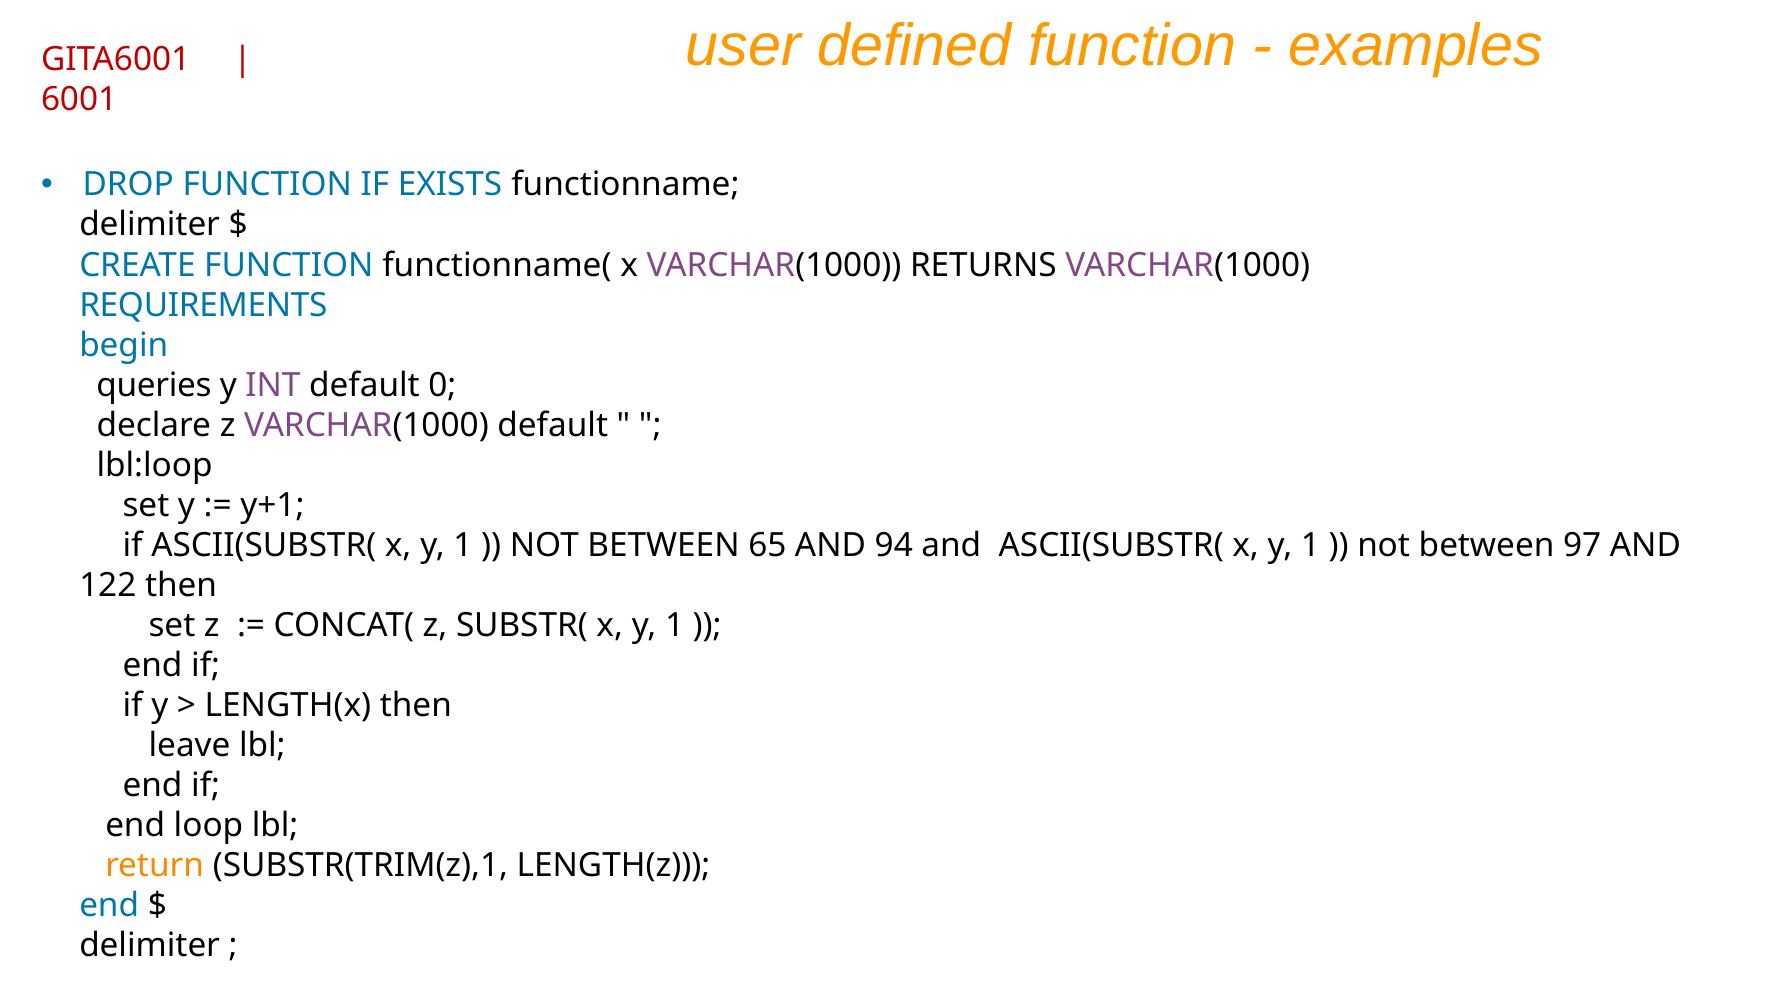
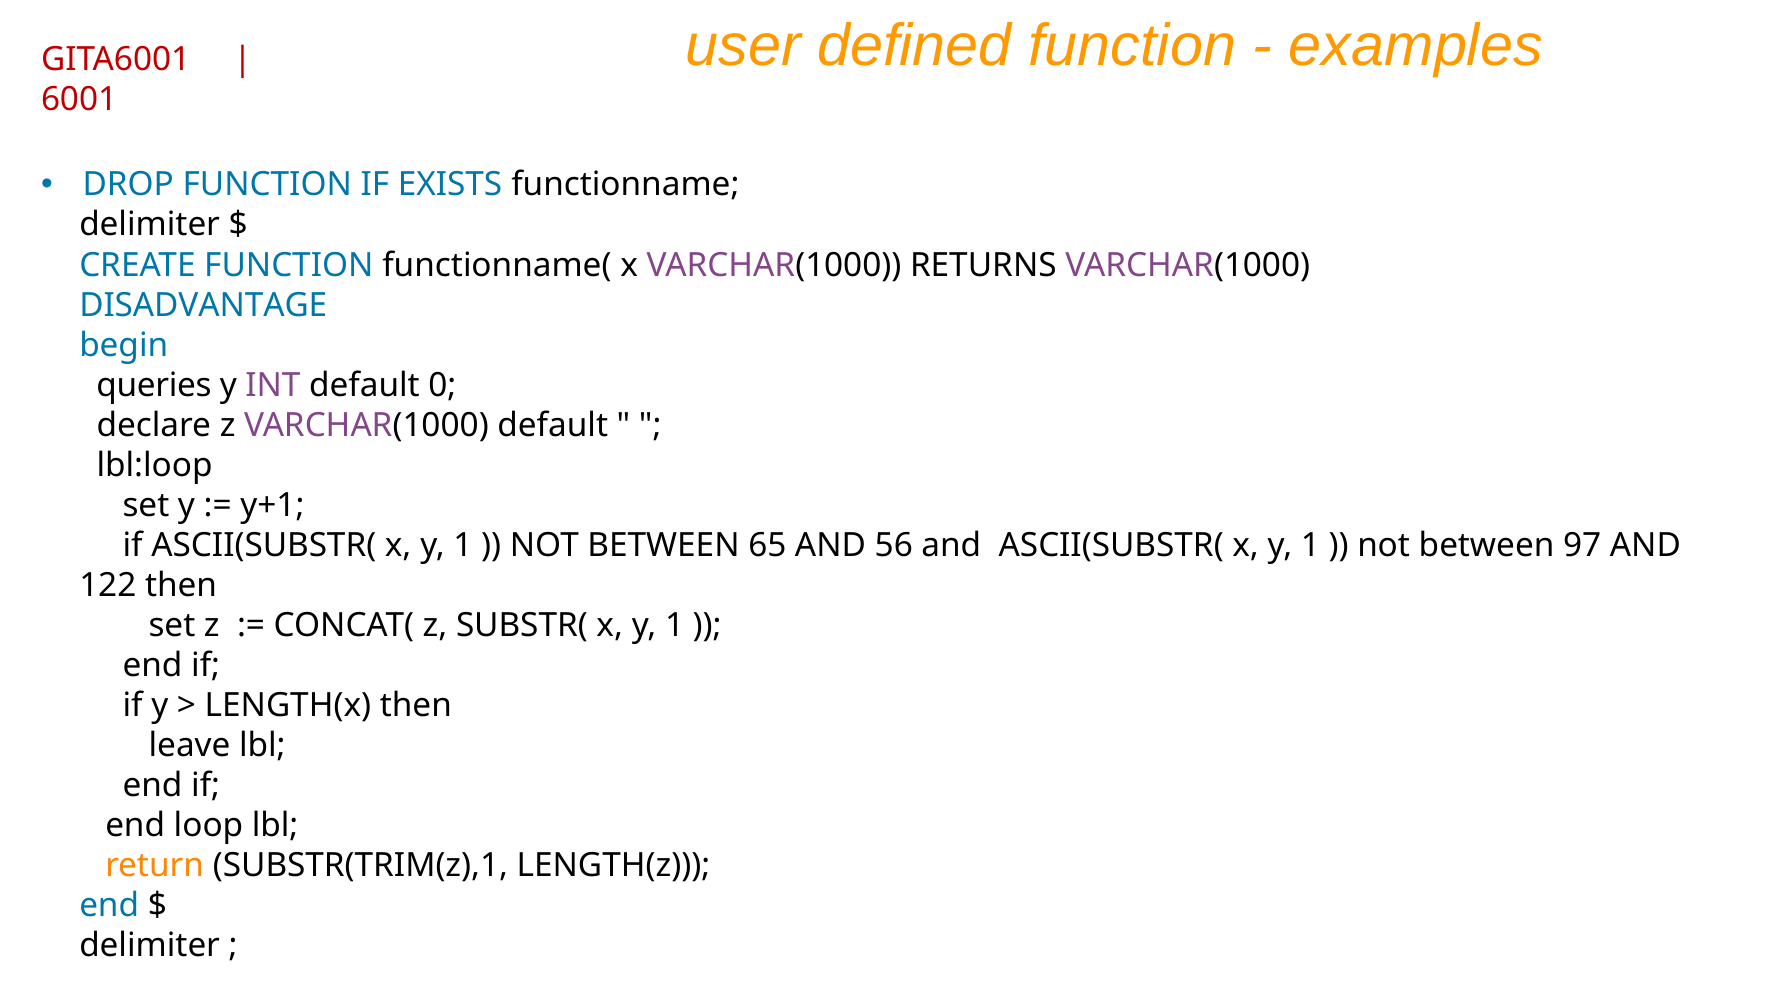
REQUIREMENTS: REQUIREMENTS -> DISADVANTAGE (203, 305)
94: 94 -> 56 (894, 545)
